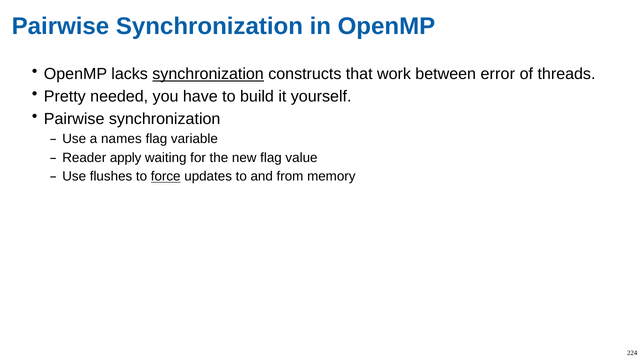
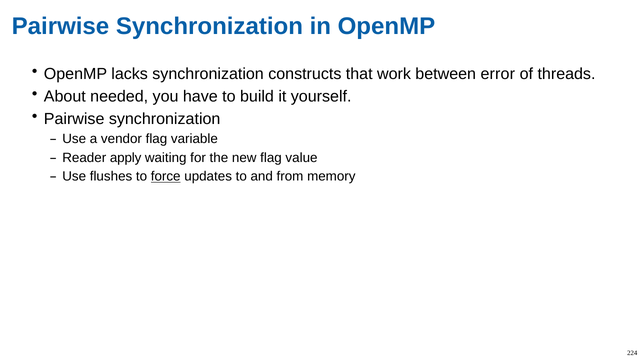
synchronization underline: present -> none (208, 74)
Pretty: Pretty -> About (65, 96)
names: names -> vendor (121, 139)
